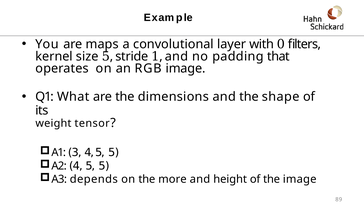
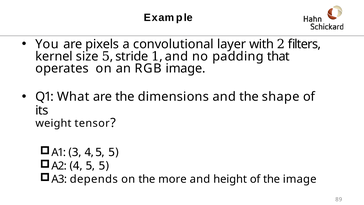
maps: maps -> pixels (102, 44)
0: 0 -> 2 (281, 44)
